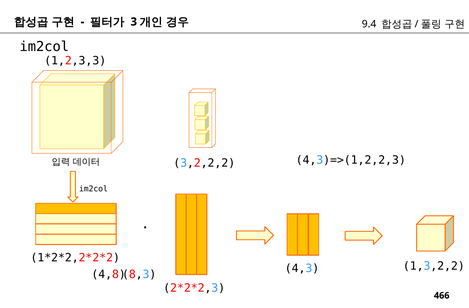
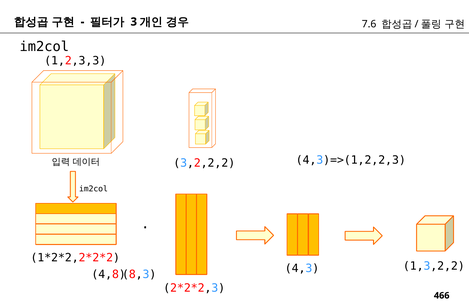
9.4: 9.4 -> 7.6 (369, 24)
